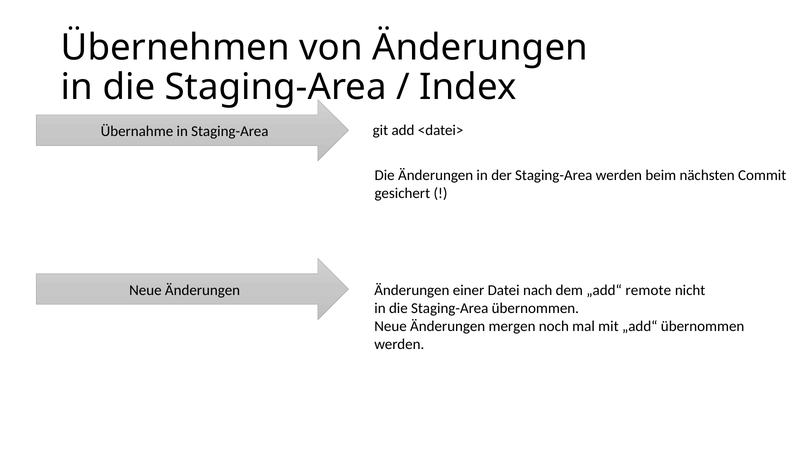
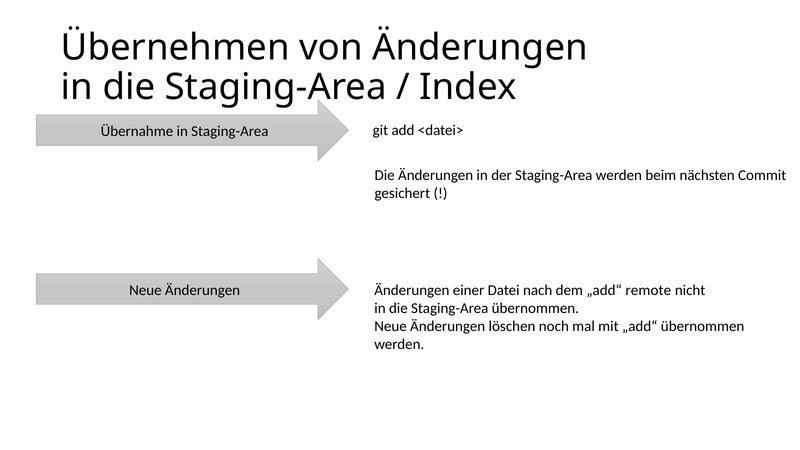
mergen: mergen -> löschen (512, 326)
